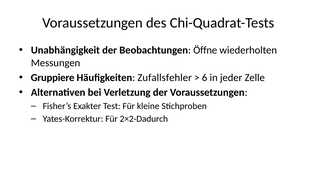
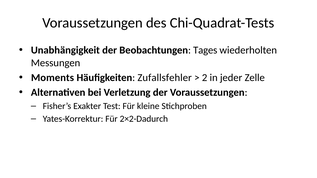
Öffne: Öffne -> Tages (205, 50)
Gruppiere: Gruppiere -> Moments (53, 78)
6: 6 -> 2 (205, 78)
